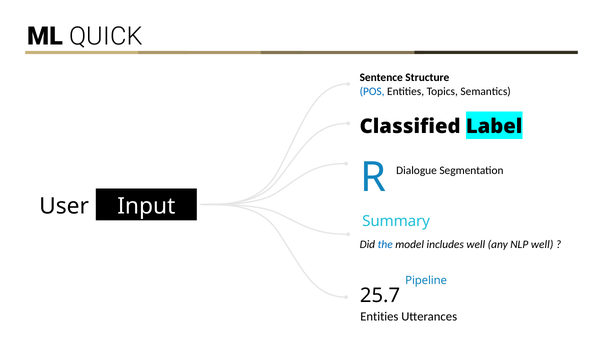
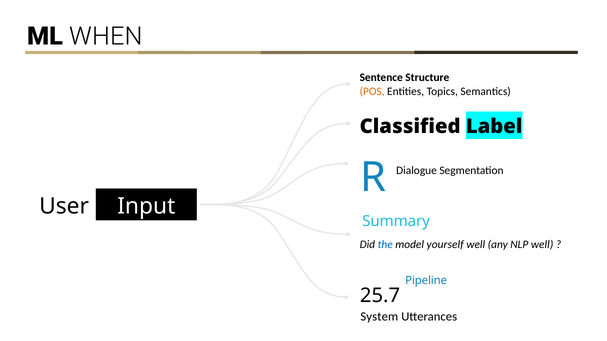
QUICK: QUICK -> WHEN (106, 36)
POS colour: blue -> orange (372, 91)
includes: includes -> yourself (445, 245)
Entities: Entities -> System (379, 317)
